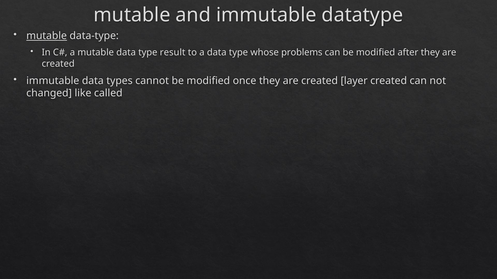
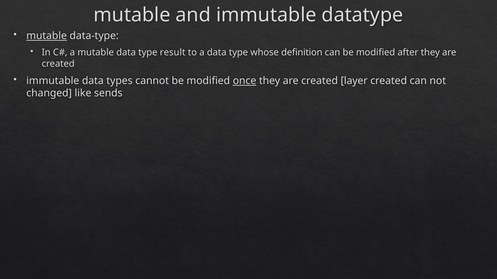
problems: problems -> definition (302, 53)
once underline: none -> present (245, 81)
called: called -> sends (108, 93)
